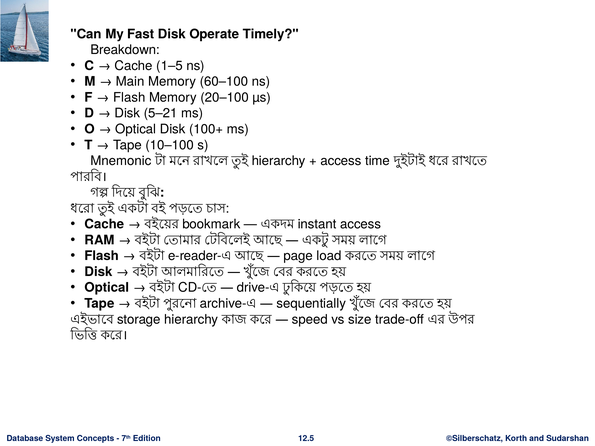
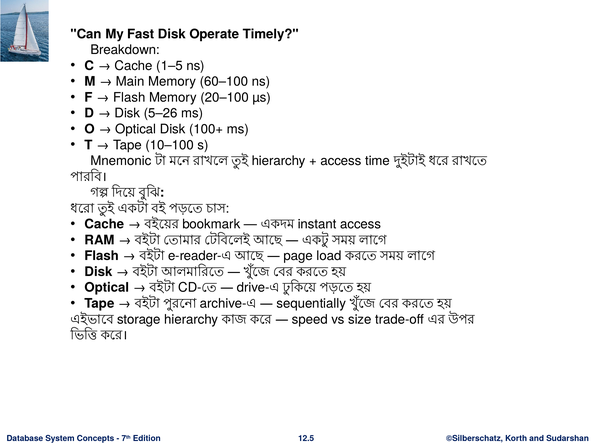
5–21: 5–21 -> 5–26 (161, 113)
